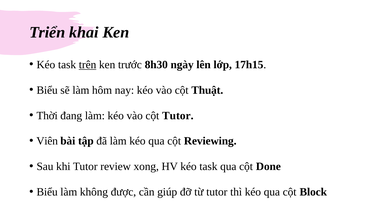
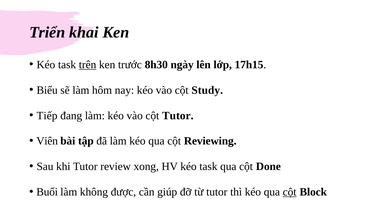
Thuật: Thuật -> Study (207, 90)
Thời: Thời -> Tiếp (47, 116)
Biểu: Biểu -> Buổi (47, 192)
cột underline: none -> present (290, 192)
